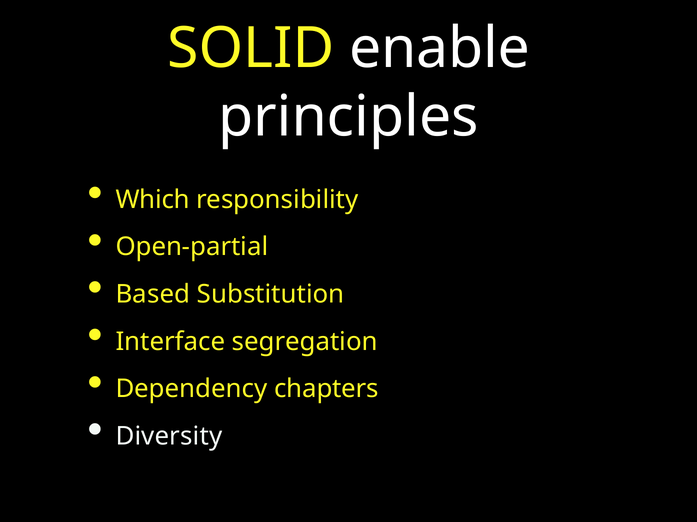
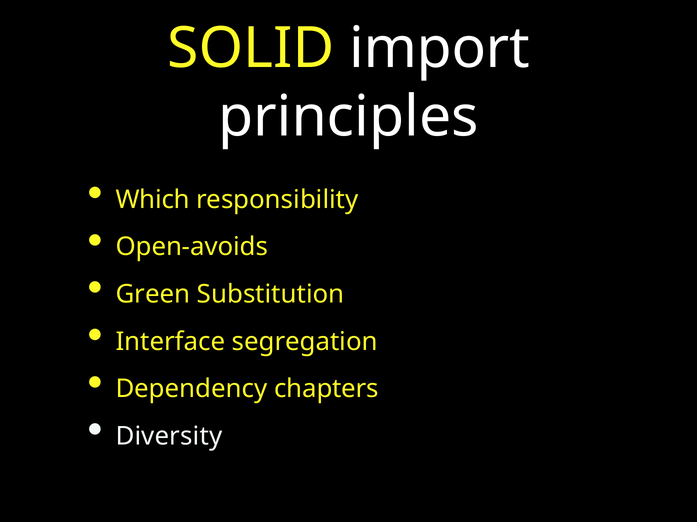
enable: enable -> import (440, 49)
Open-partial: Open-partial -> Open-avoids (192, 247)
Based: Based -> Green (153, 295)
